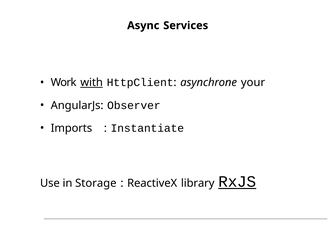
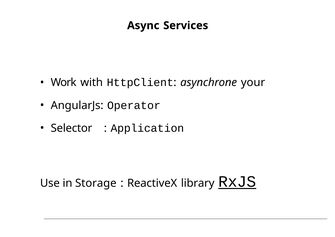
with underline: present -> none (92, 83)
Observer: Observer -> Operator (134, 105)
Imports: Imports -> Selector (71, 128)
Instantiate: Instantiate -> Application (147, 128)
